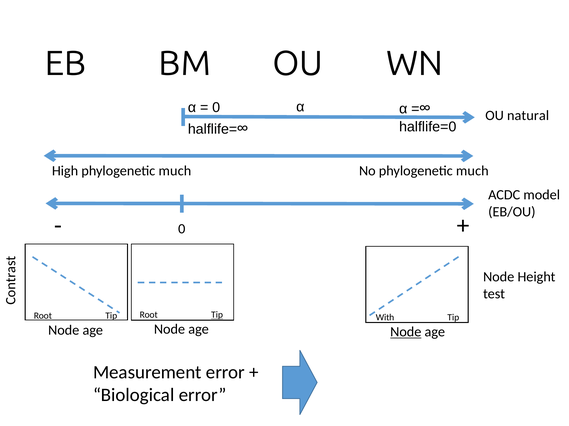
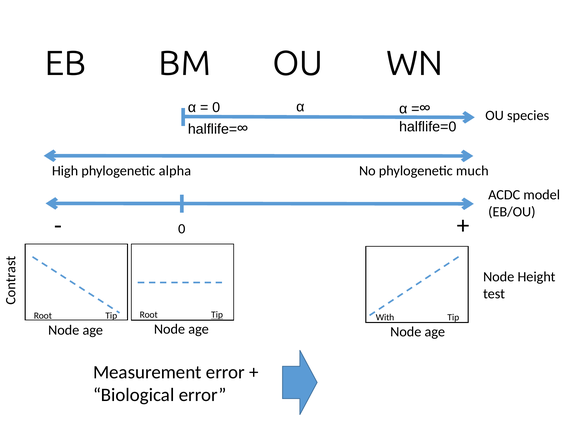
natural: natural -> species (528, 116)
High phylogenetic much: much -> alpha (175, 171)
Node underline: present -> none (406, 333)
